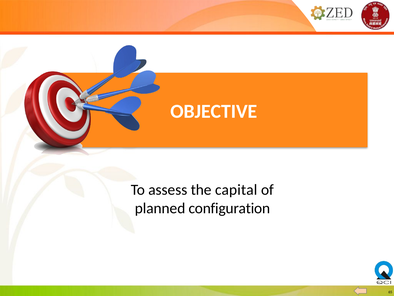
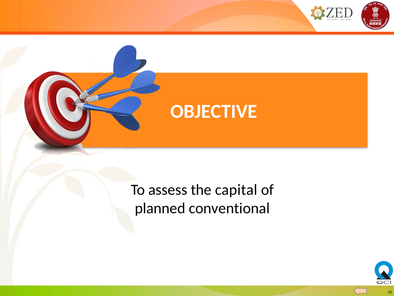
configuration: configuration -> conventional (229, 208)
